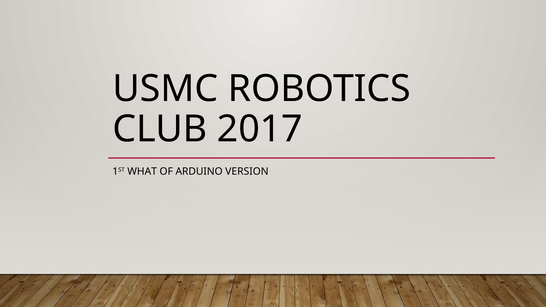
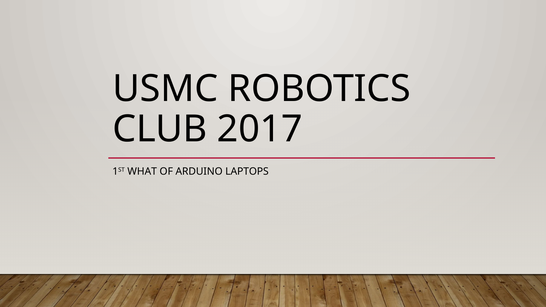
VERSION: VERSION -> LAPTOPS (247, 172)
